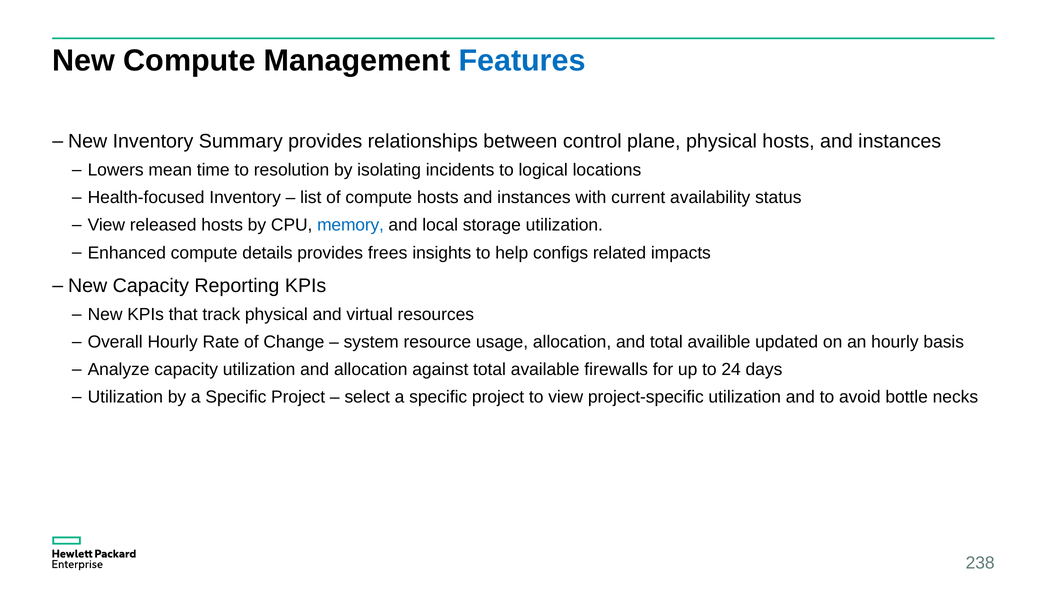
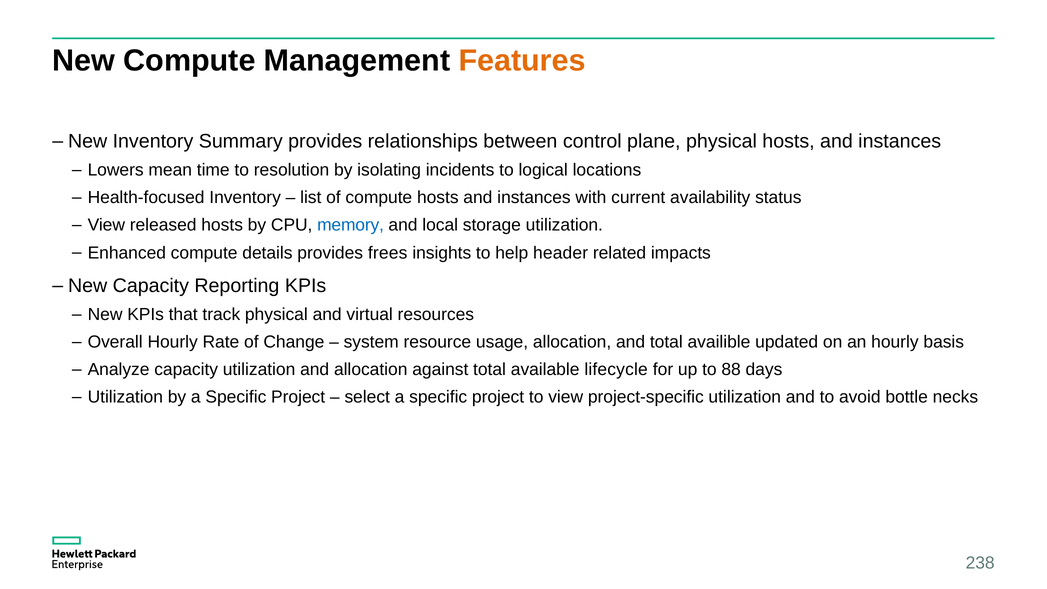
Features colour: blue -> orange (522, 61)
configs: configs -> header (561, 253)
firewalls: firewalls -> lifecycle (616, 370)
24: 24 -> 88 (731, 370)
